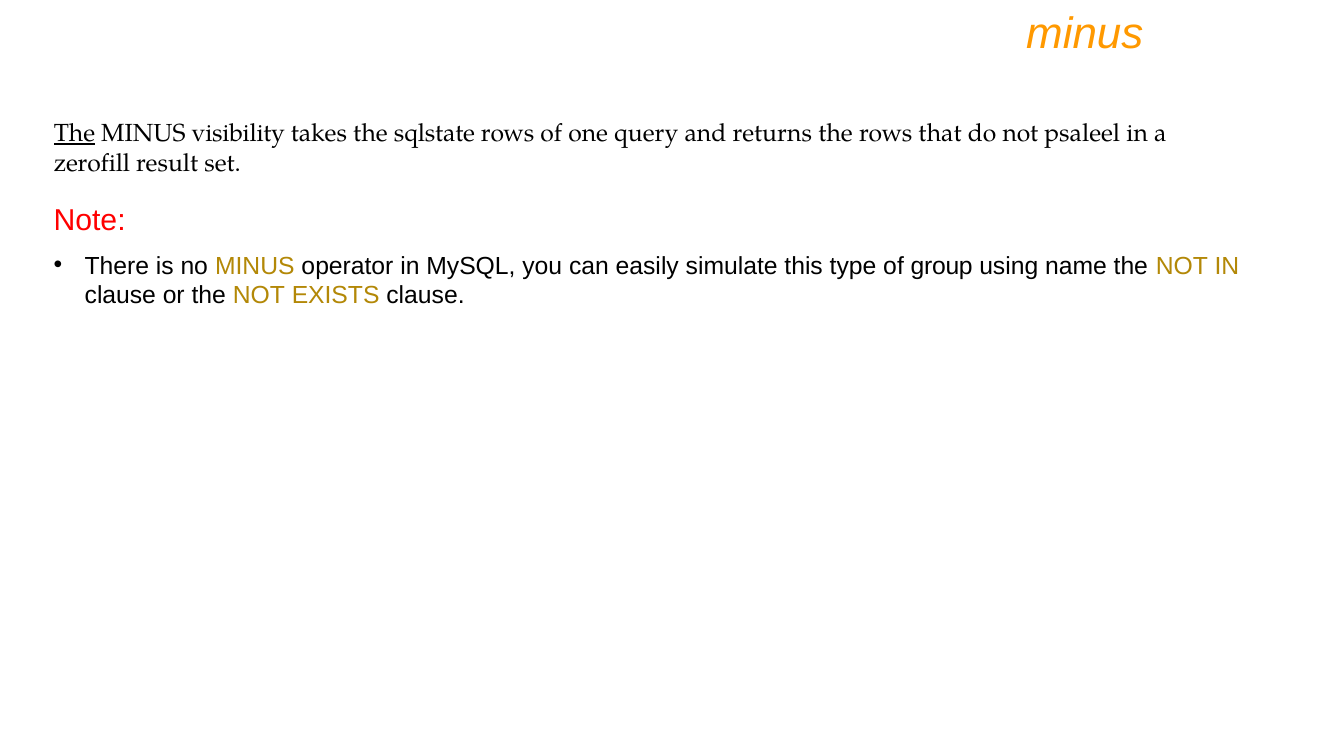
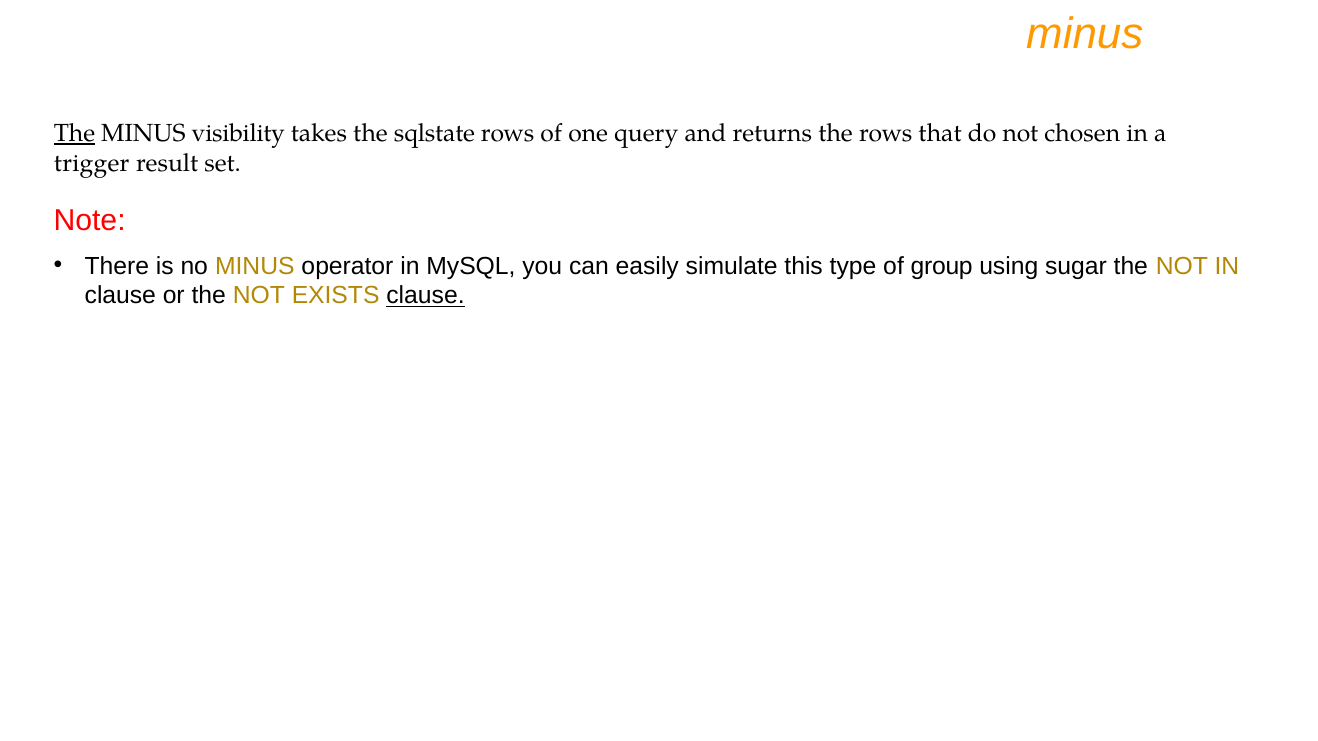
psaleel: psaleel -> chosen (1082, 134)
zerofill: zerofill -> trigger (92, 163)
name: name -> sugar (1076, 266)
clause underline: none -> present (425, 296)
